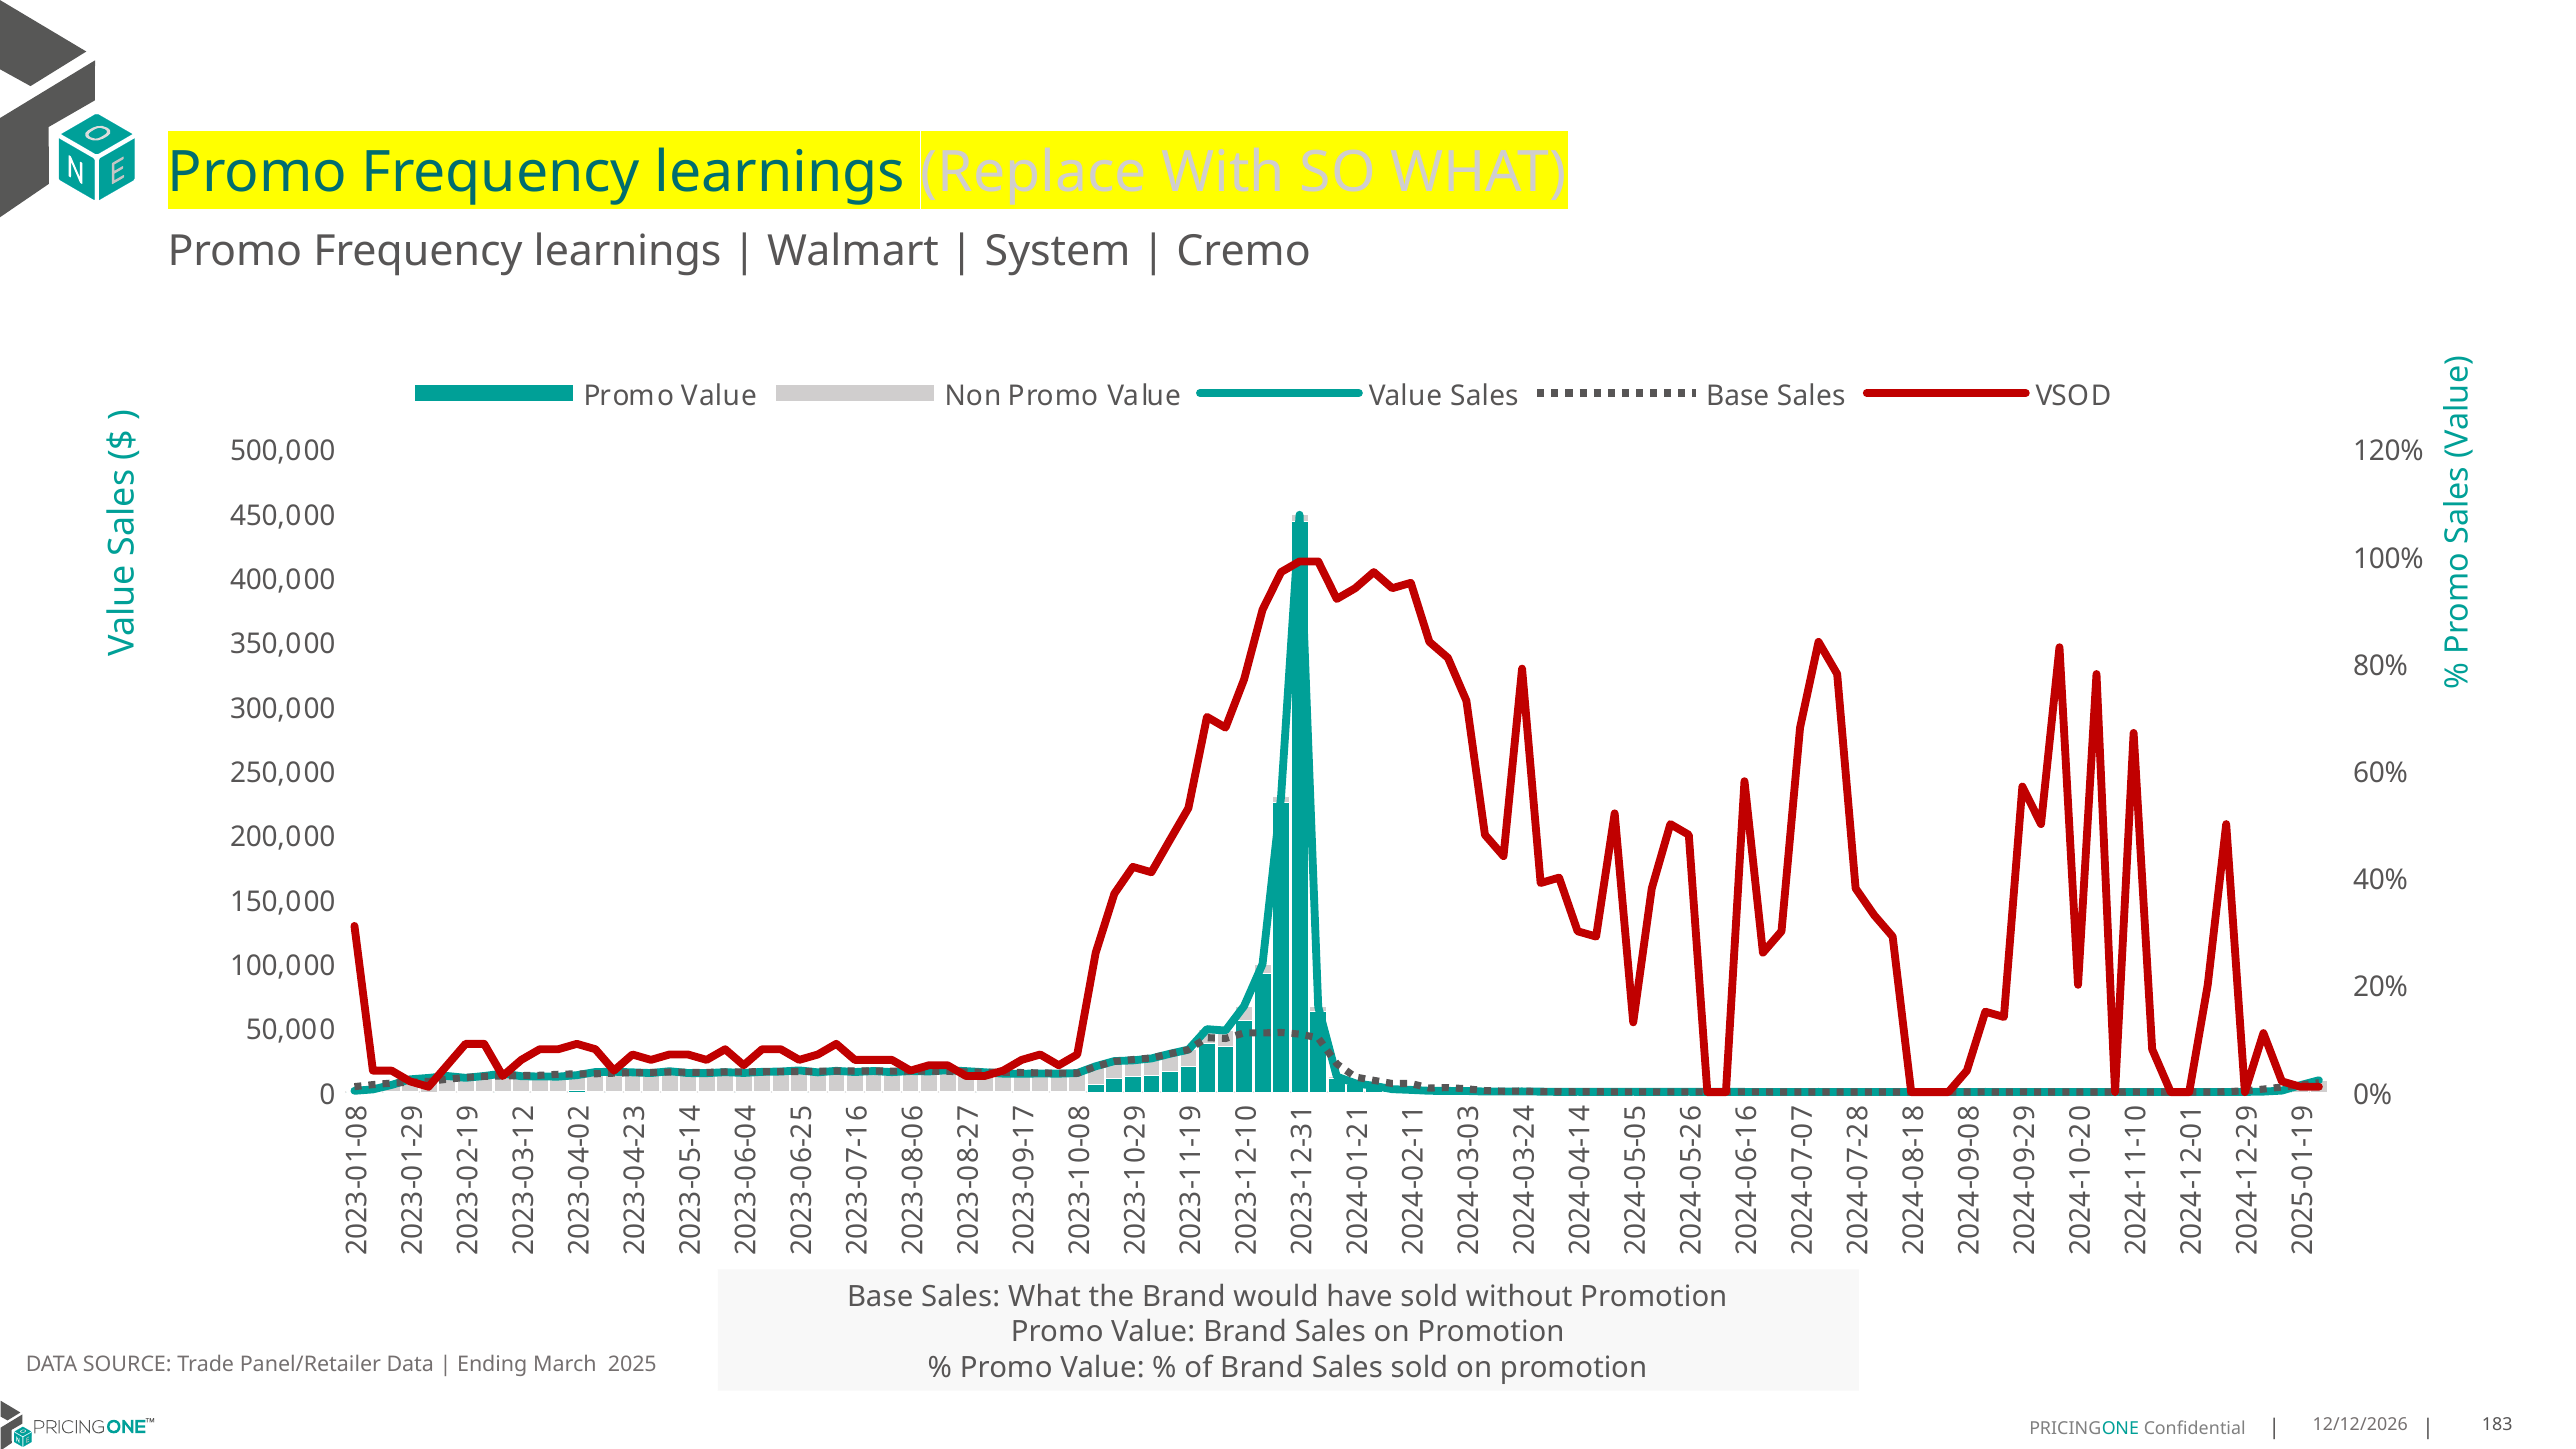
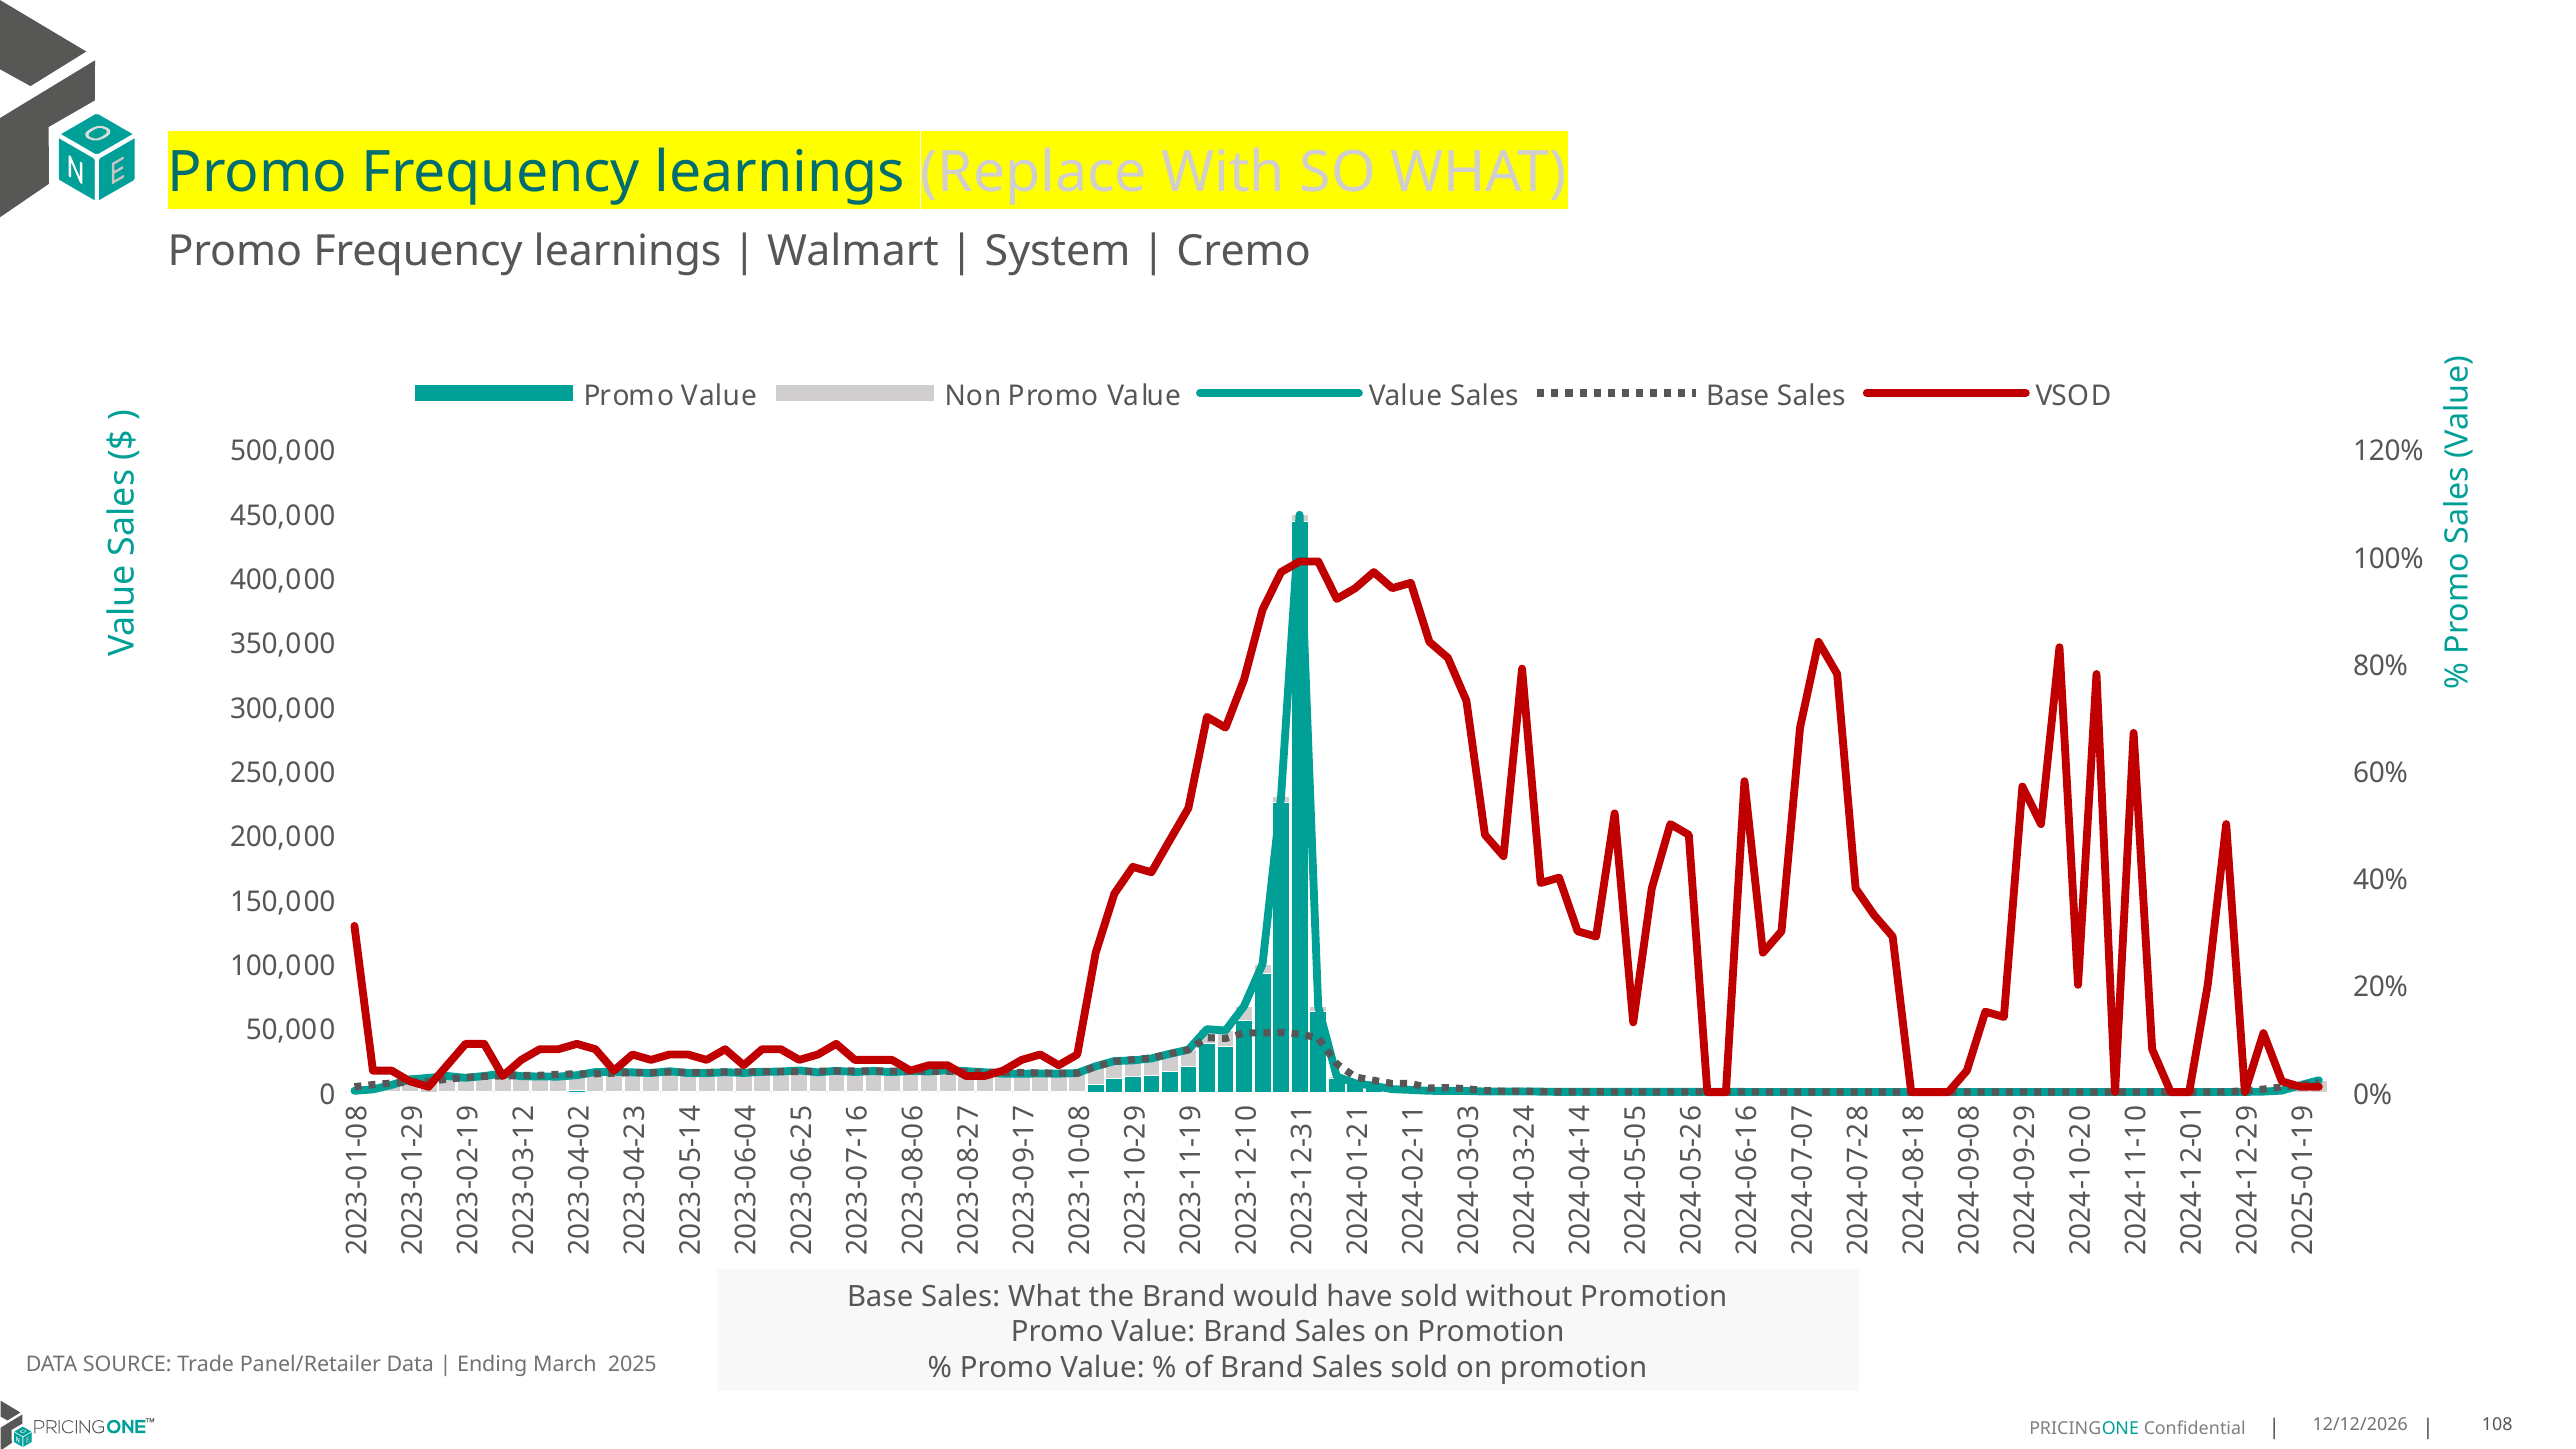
183: 183 -> 108 (2497, 1425)
